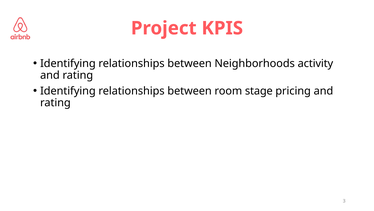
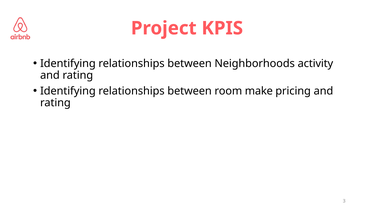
stage: stage -> make (259, 91)
